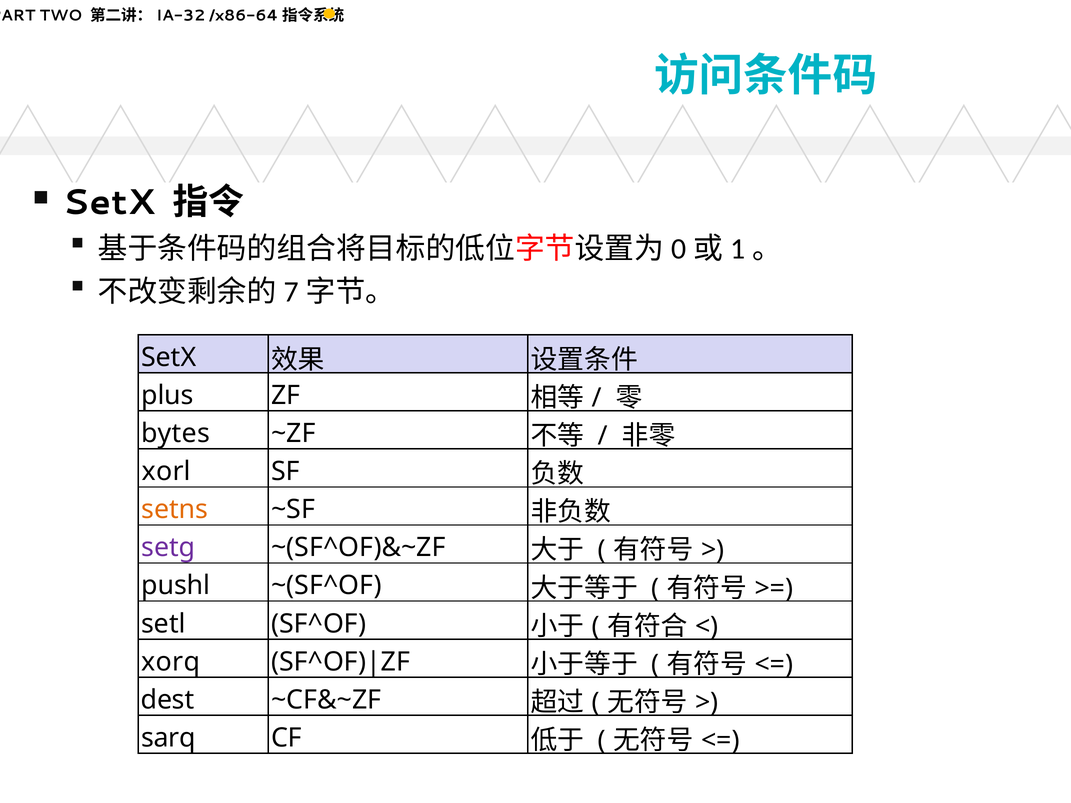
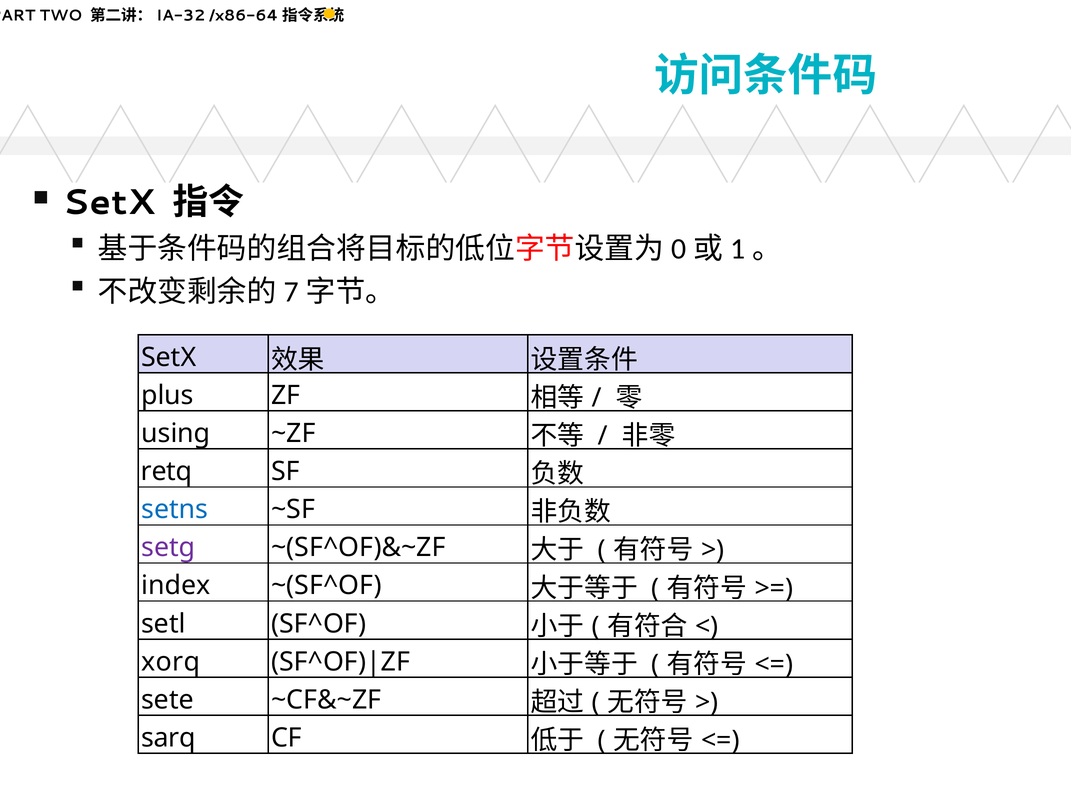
bytes: bytes -> using (176, 434)
xorl: xorl -> retq (166, 472)
setns colour: orange -> blue (175, 510)
pushl: pushl -> index (176, 586)
dest: dest -> sete (167, 700)
